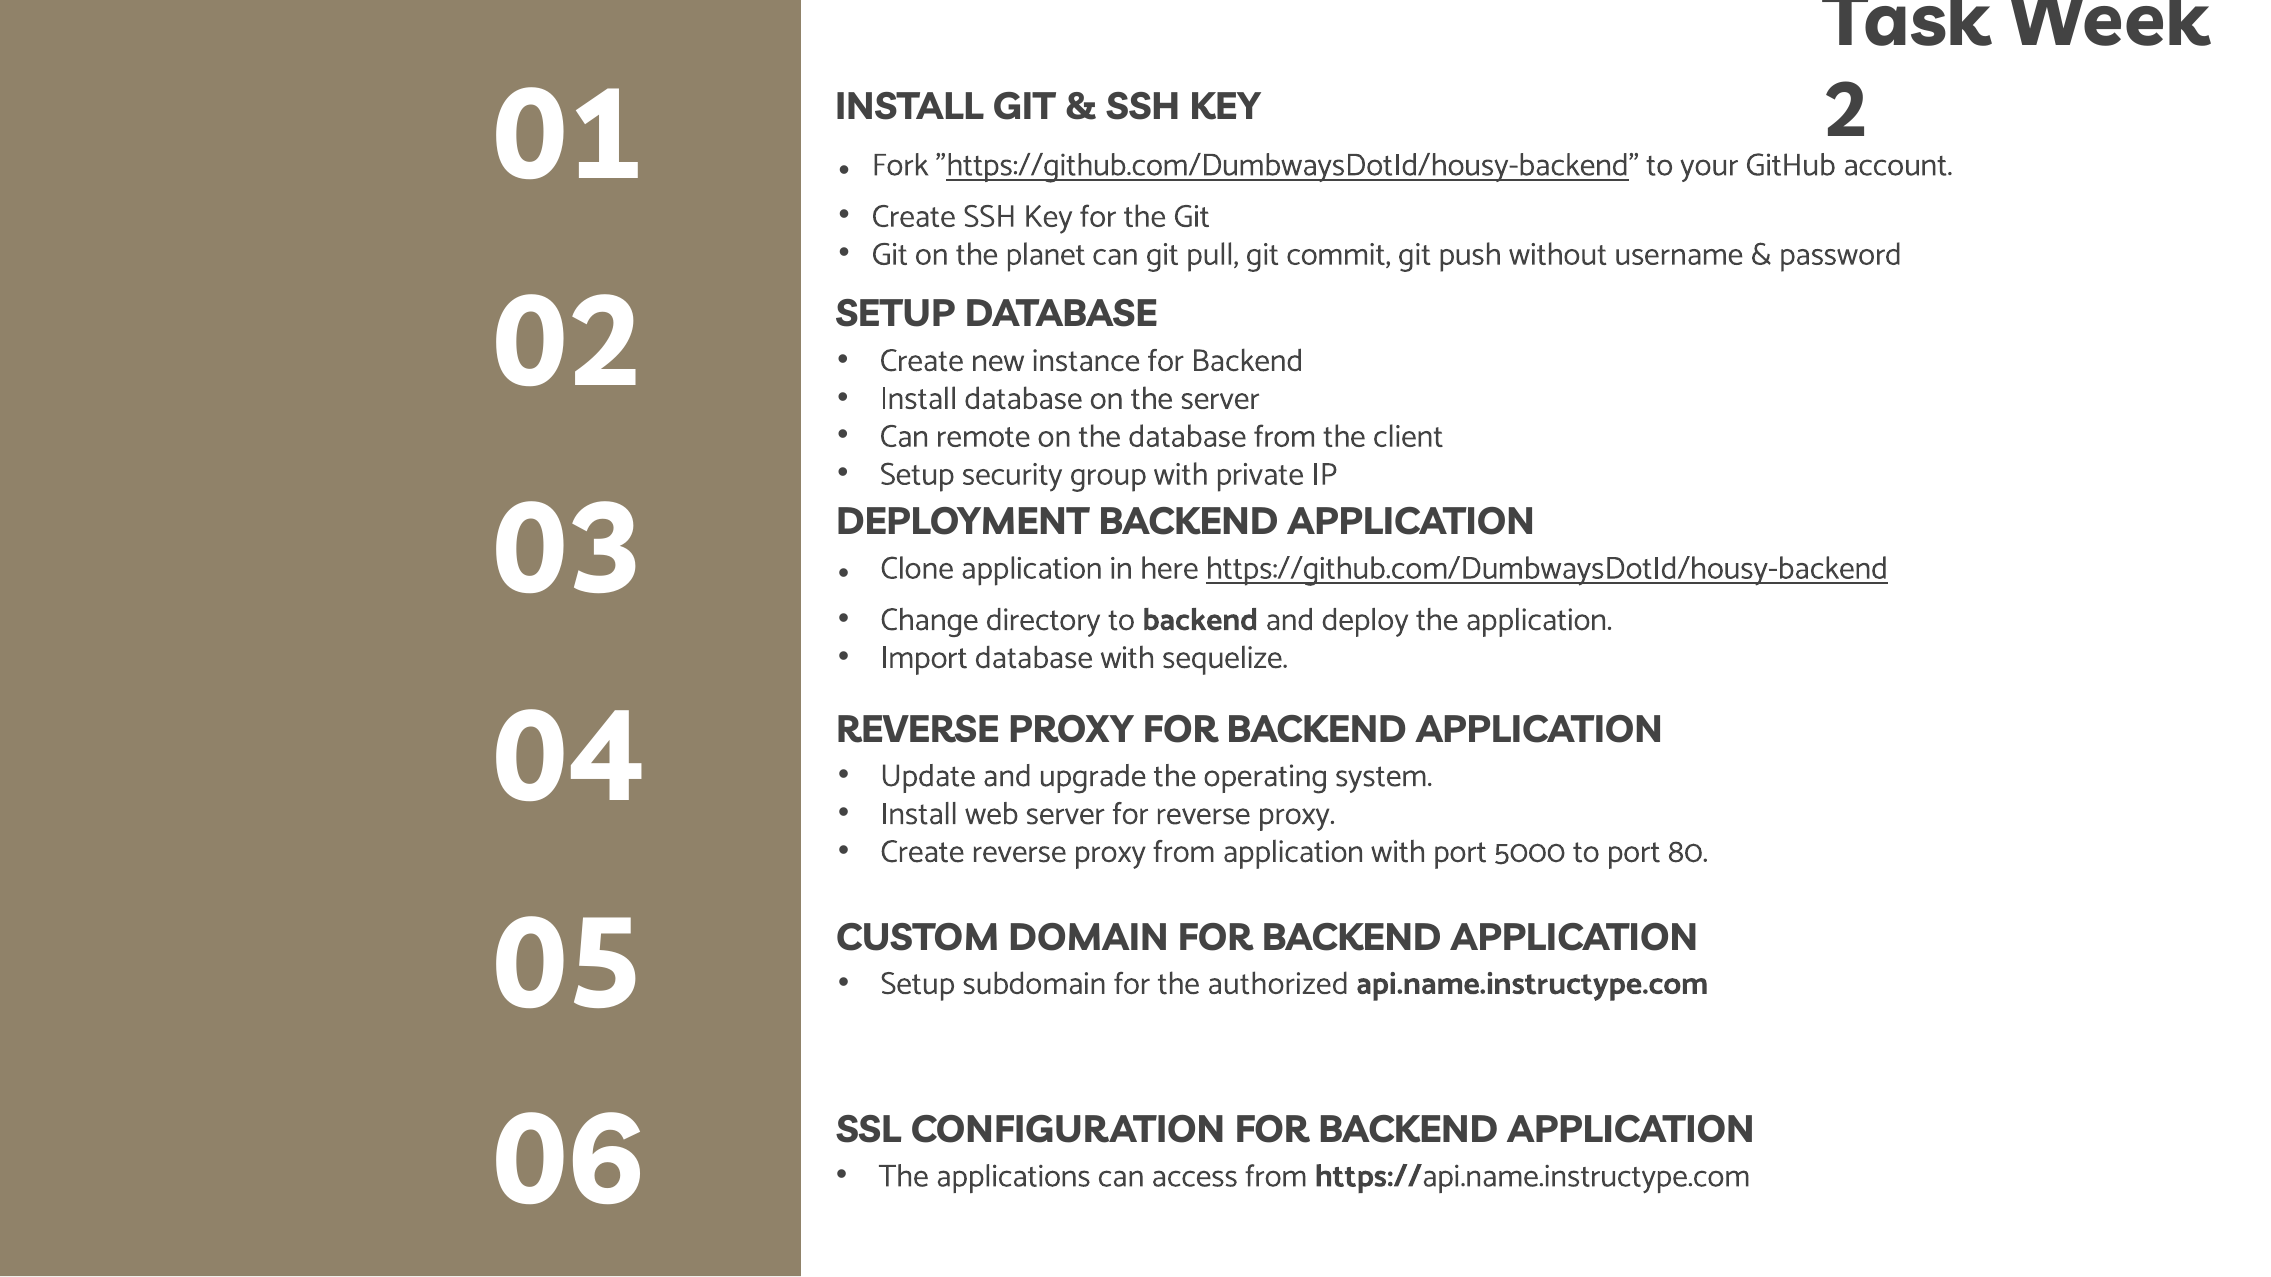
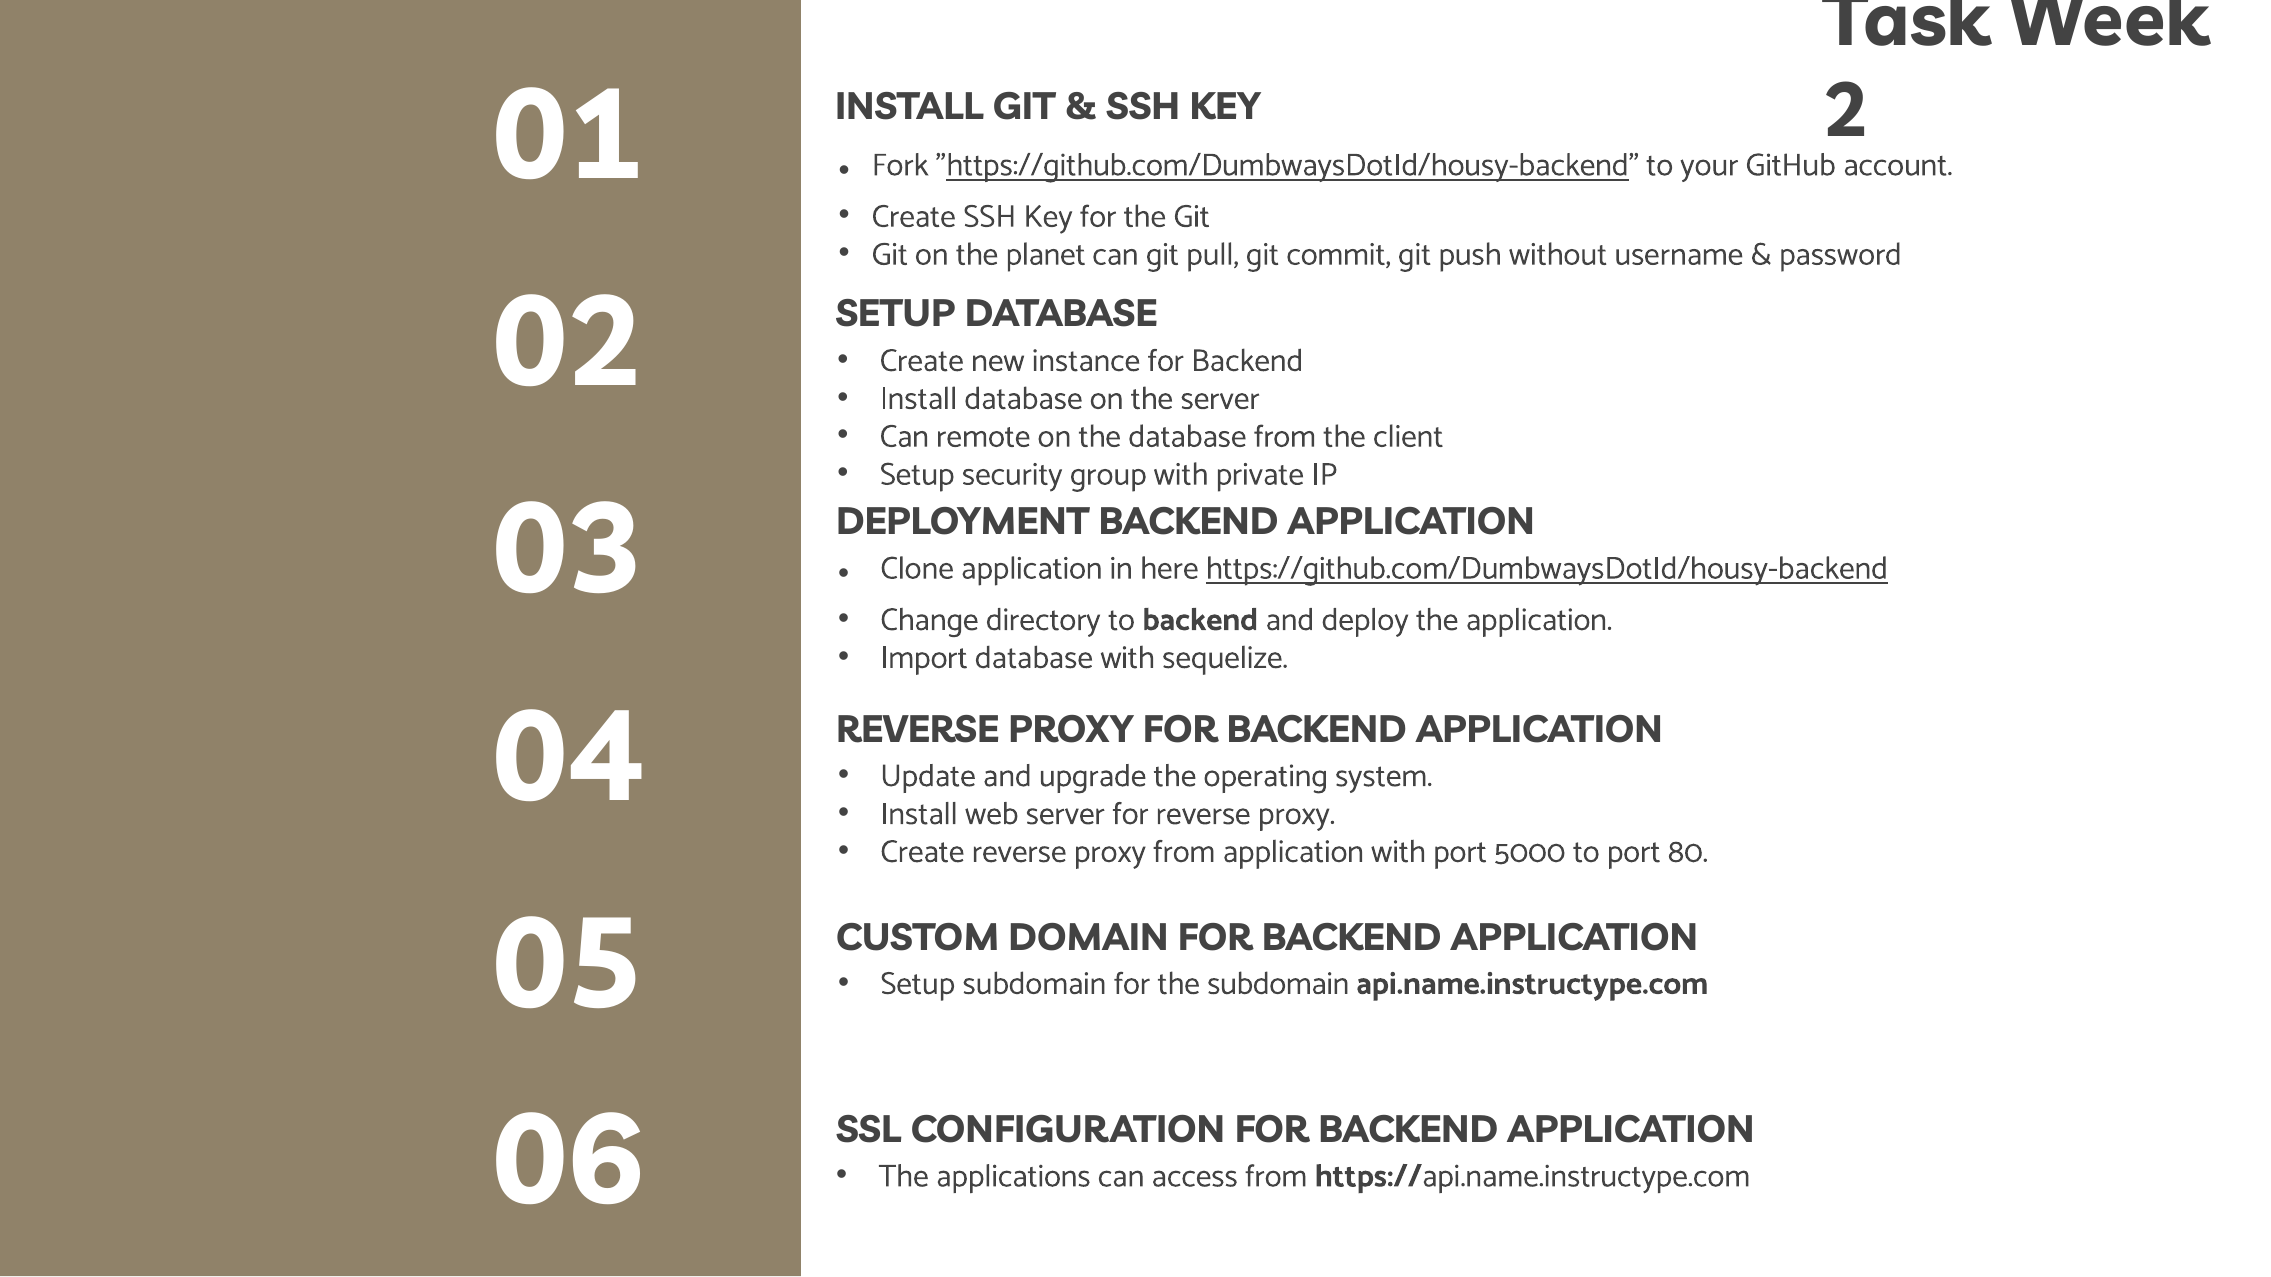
the authorized: authorized -> subdomain (1278, 984)
